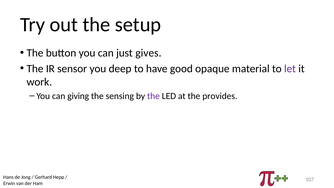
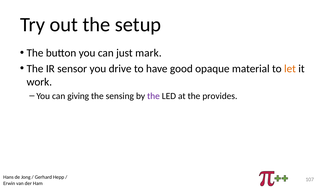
gives: gives -> mark (148, 53)
deep: deep -> drive (120, 69)
let colour: purple -> orange (290, 69)
